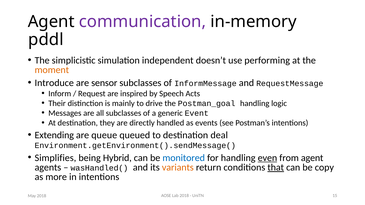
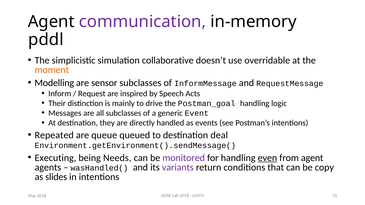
independent: independent -> collaborative (168, 60)
performing: performing -> overridable (267, 60)
Introduce: Introduce -> Modelling (54, 83)
Extending: Extending -> Repeated (54, 135)
Simplifies: Simplifies -> Executing (55, 158)
Hybrid: Hybrid -> Needs (117, 158)
monitored colour: blue -> purple (184, 158)
variants colour: orange -> purple (178, 168)
that underline: present -> none (276, 168)
more: more -> slides (56, 177)
